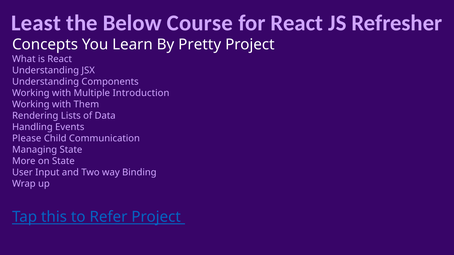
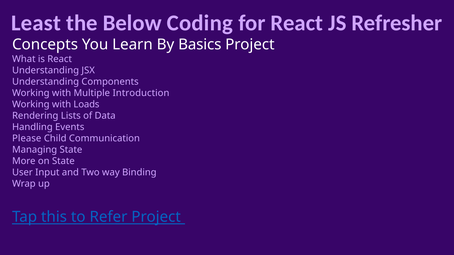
Course: Course -> Coding (200, 23)
Pretty: Pretty -> Basics (200, 45)
Them: Them -> Loads (86, 104)
